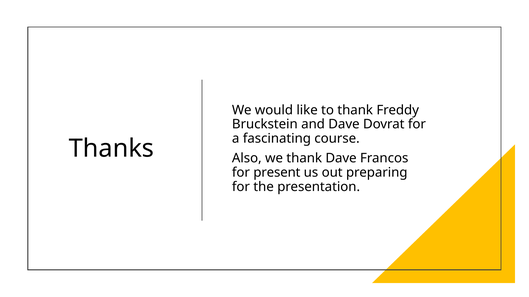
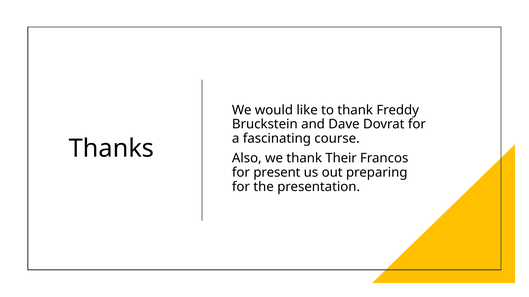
thank Dave: Dave -> Their (341, 159)
